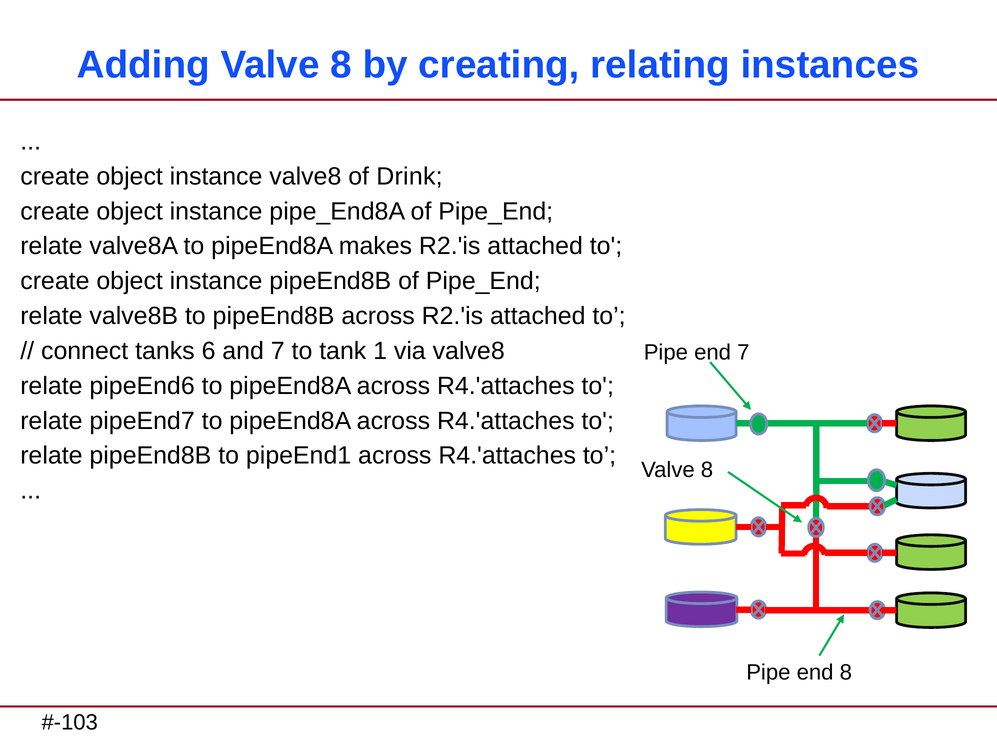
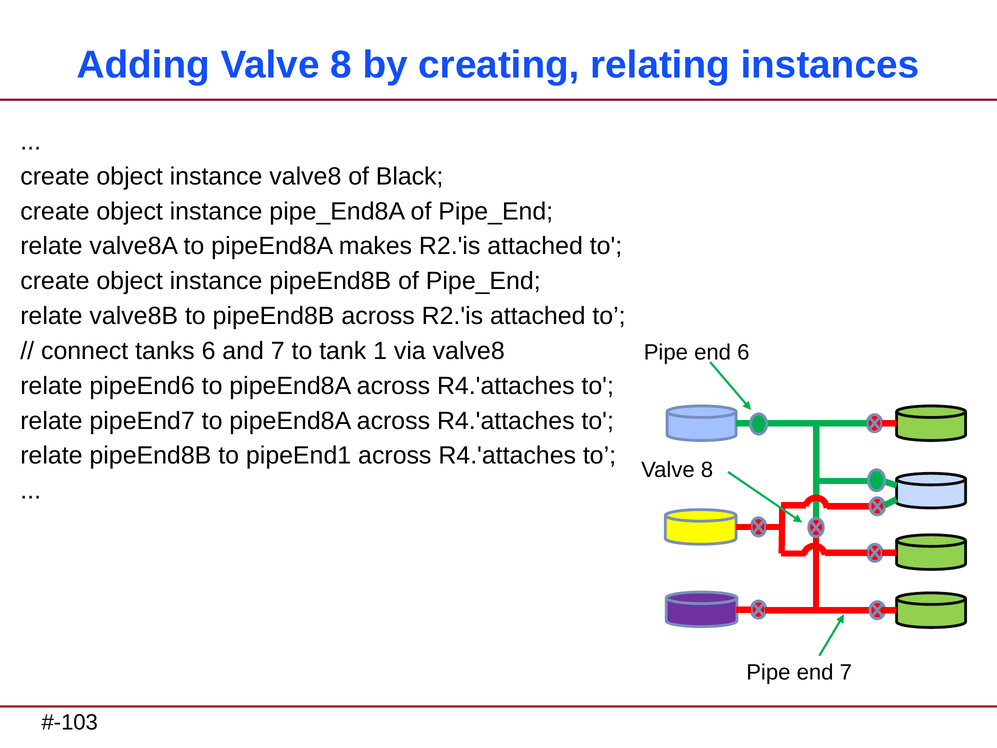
Drink: Drink -> Black (410, 176)
end 7: 7 -> 6 (743, 352)
end 8: 8 -> 7 (846, 672)
